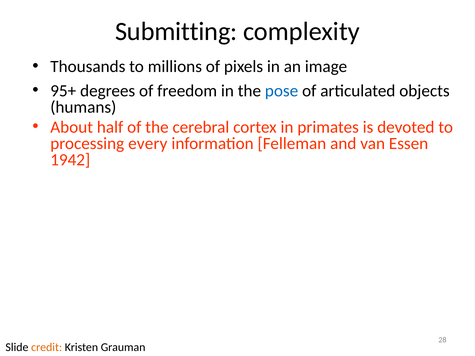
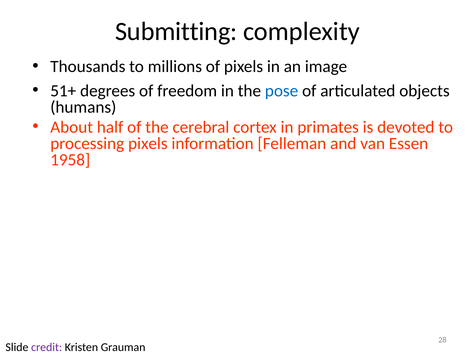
95+: 95+ -> 51+ (63, 91)
processing every: every -> pixels (148, 144)
1942: 1942 -> 1958 (70, 160)
credit colour: orange -> purple (47, 347)
